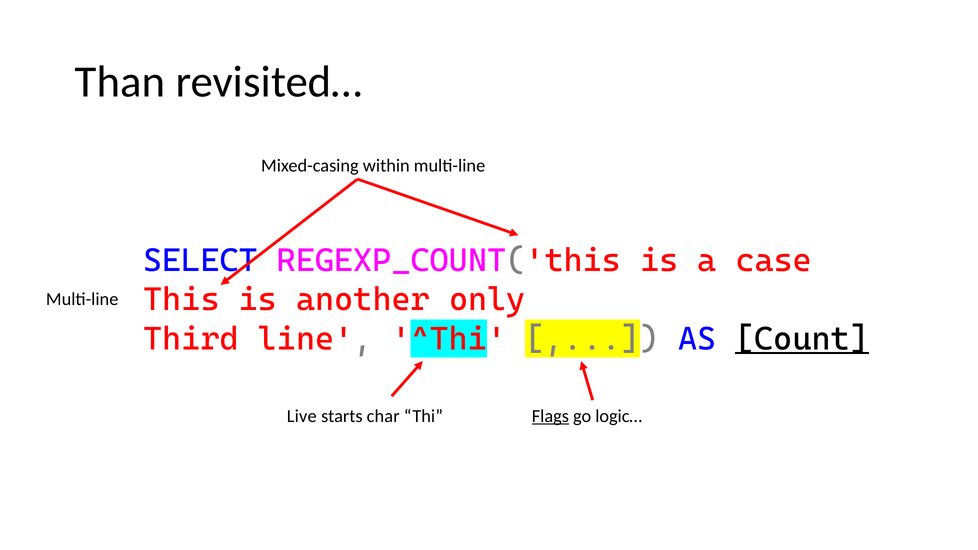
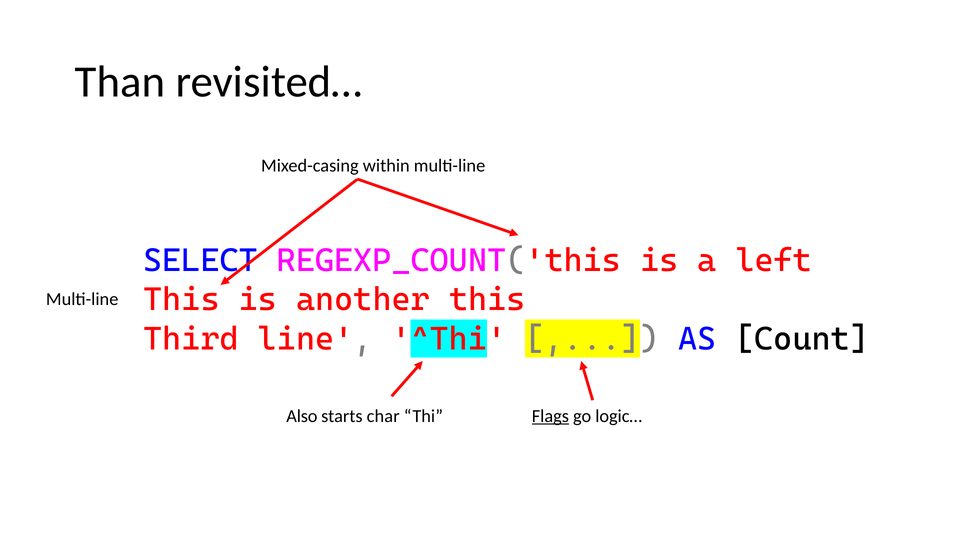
case: case -> left (774, 261)
another only: only -> this (487, 300)
Count underline: present -> none (802, 339)
Live: Live -> Also (302, 416)
